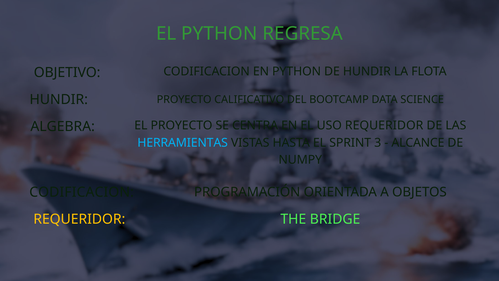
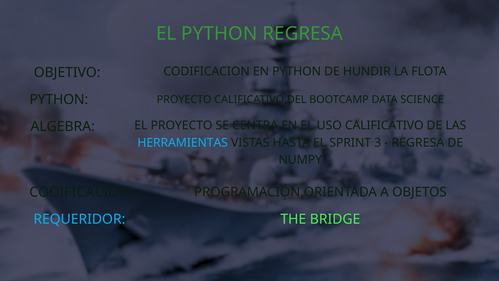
HUNDIR: HUNDIR -> PYTHON (59, 99)
USO REQUERIDOR: REQUERIDOR -> CALIFICATIVO (384, 125)
ALCANCE: ALCANCE -> REGRESA (418, 143)
REQUERIDOR colour: yellow -> light blue (79, 219)
